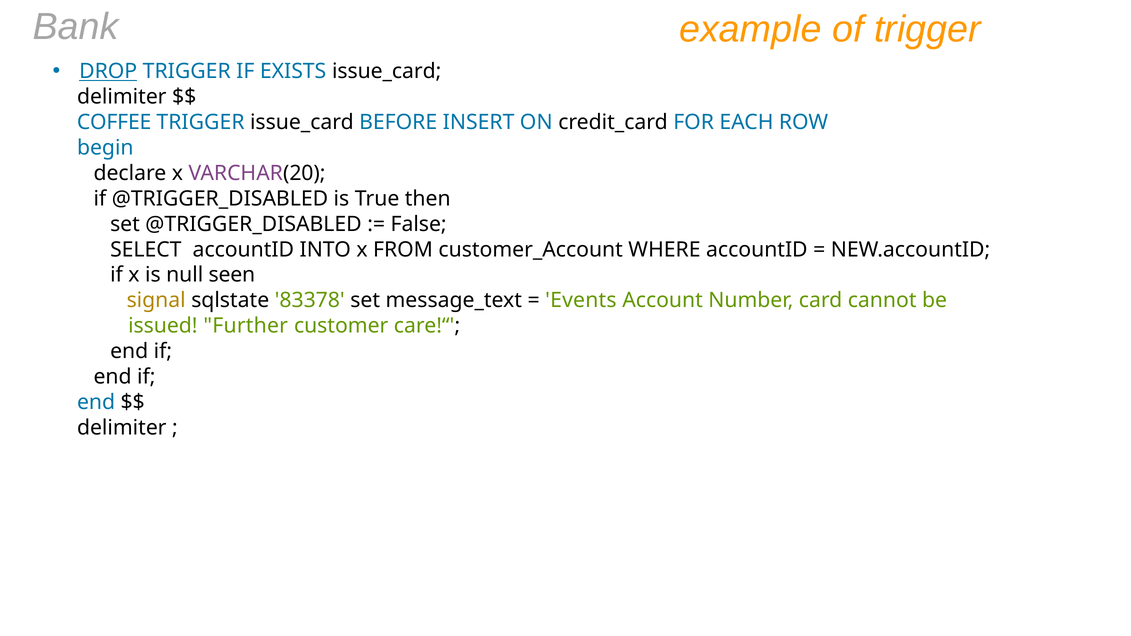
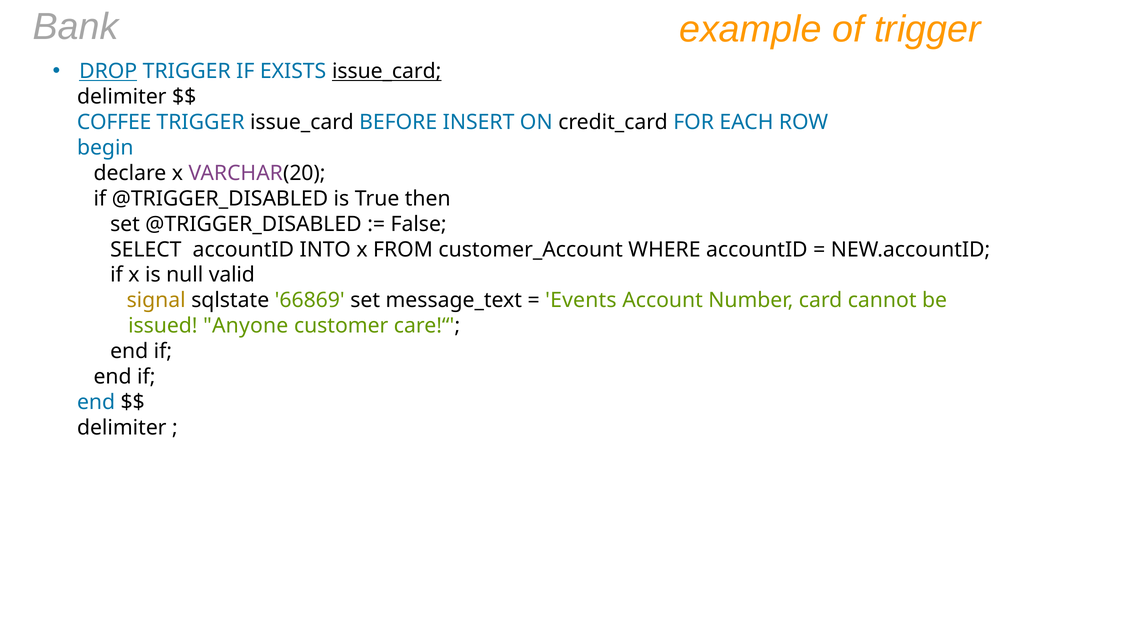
issue_card underline: none -> present (387, 71)
seen: seen -> valid (232, 275)
83378: 83378 -> 66869 (310, 300)
Further: Further -> Anyone (246, 326)
